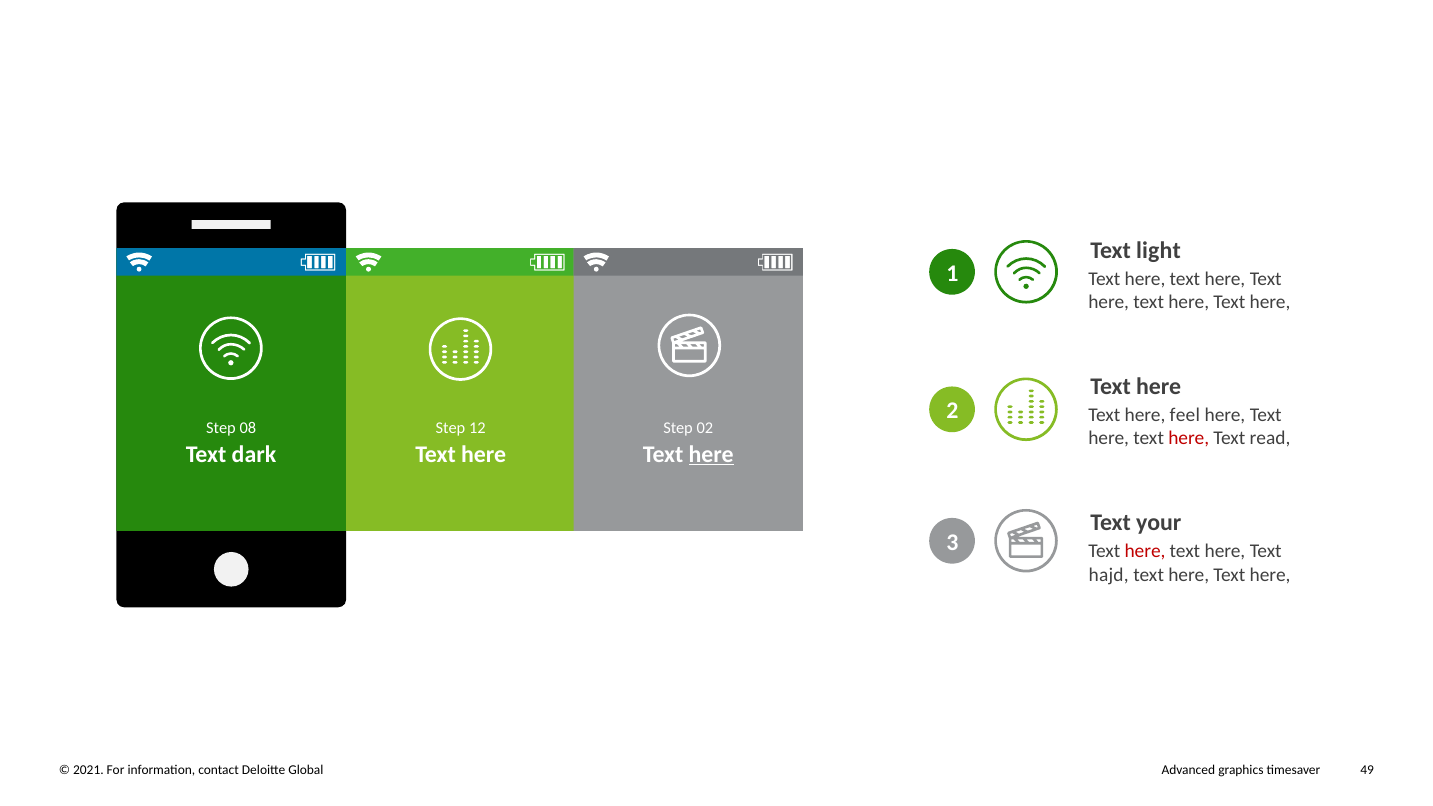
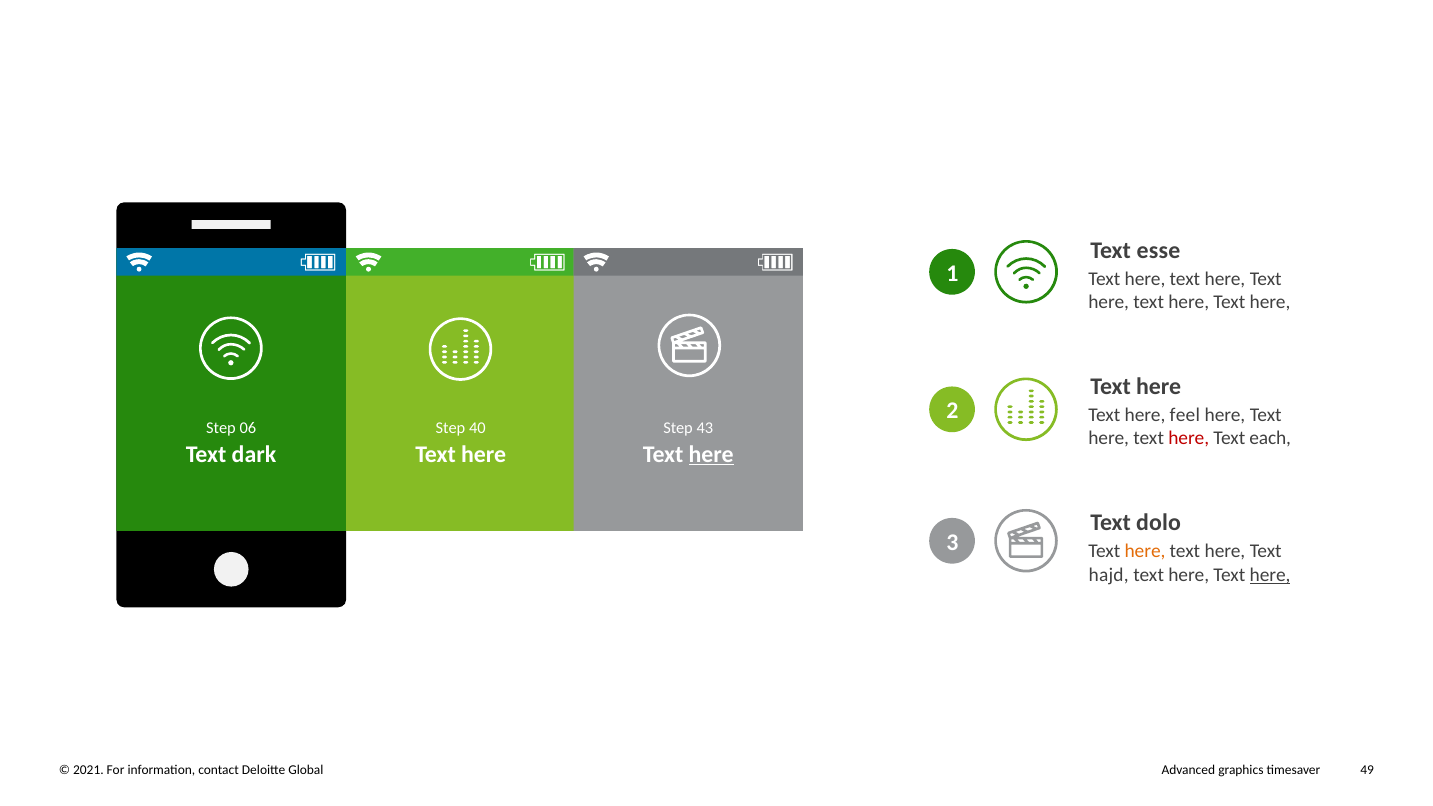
light: light -> esse (1159, 250)
08: 08 -> 06 (248, 428)
12: 12 -> 40 (477, 428)
02: 02 -> 43 (705, 428)
read: read -> each (1270, 439)
your: your -> dolo (1159, 523)
here colour: red -> orange (1145, 552)
here underline: none -> present (1270, 575)
